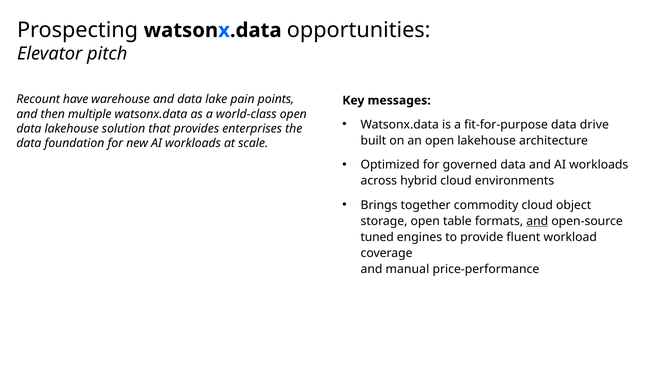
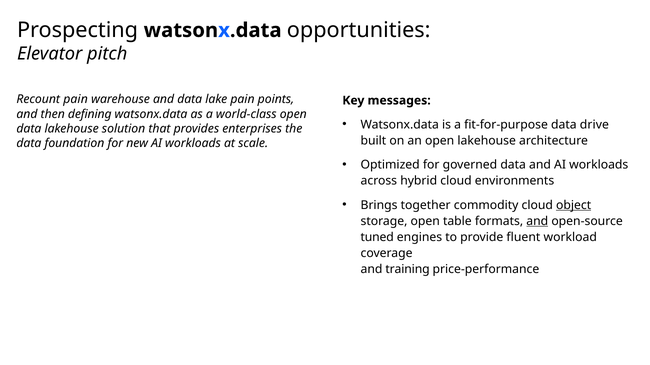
Recount have: have -> pain (76, 100)
multiple: multiple -> defining (90, 114)
object underline: none -> present (574, 205)
manual: manual -> training (408, 270)
